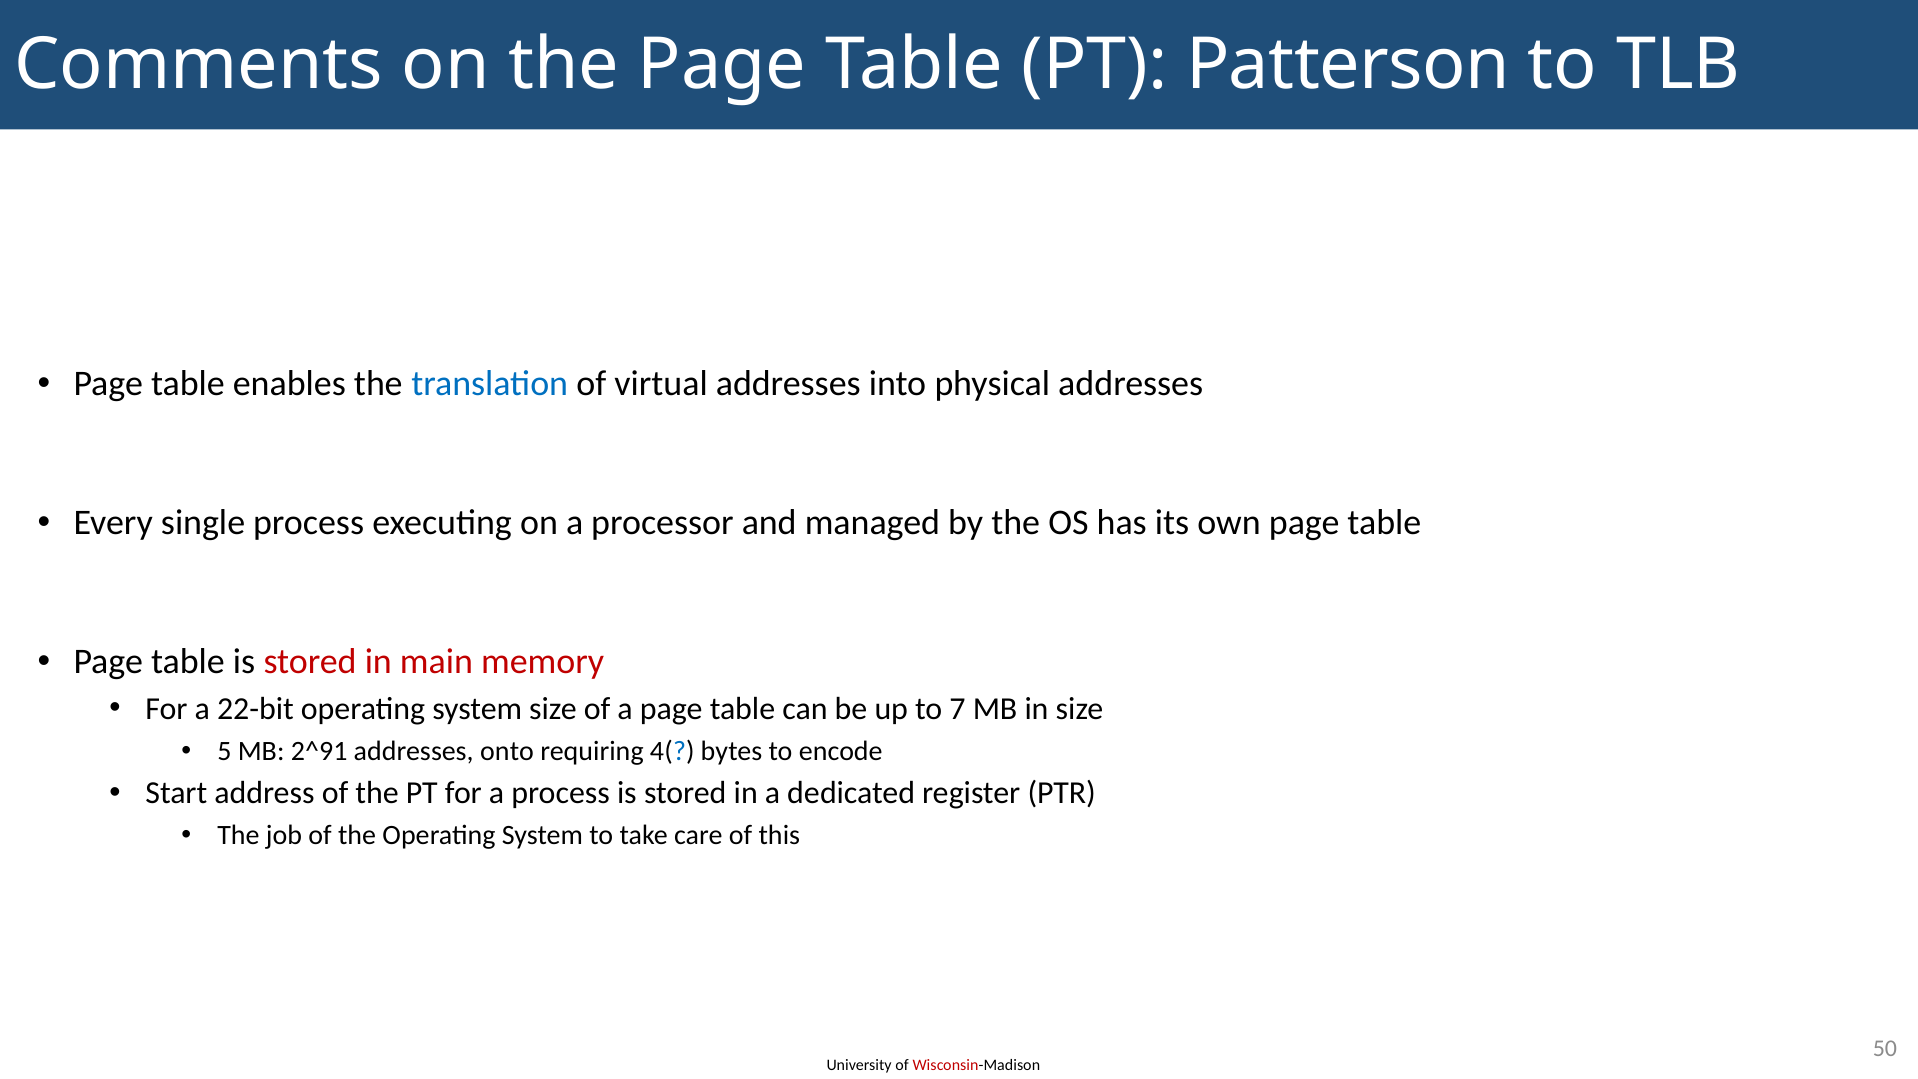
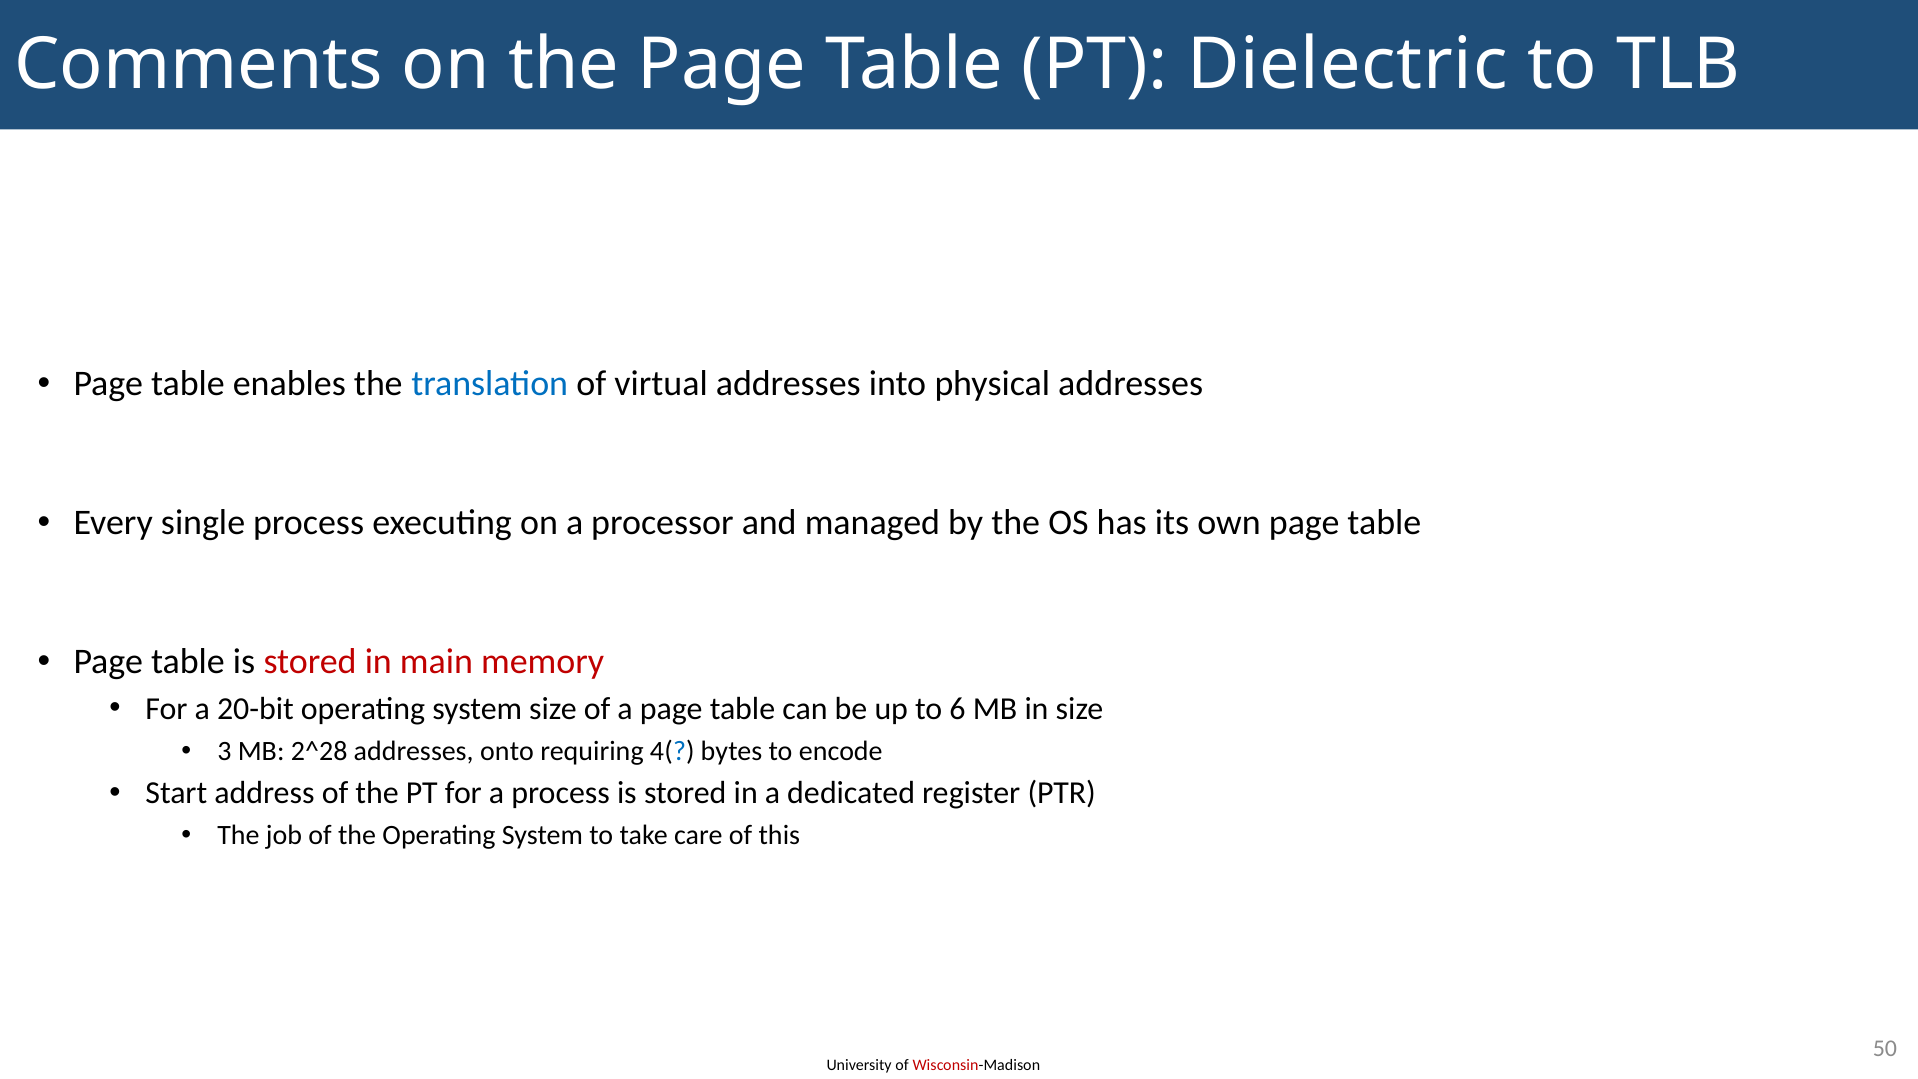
Patterson: Patterson -> Dielectric (1347, 64)
22-bit: 22-bit -> 20-bit (255, 708)
7: 7 -> 6 (958, 708)
5: 5 -> 3 (224, 751)
2^91: 2^91 -> 2^28 (319, 751)
